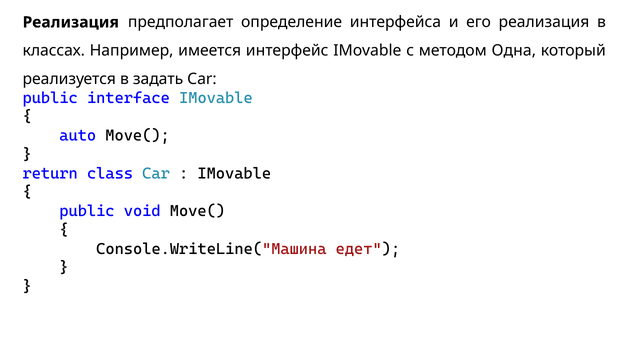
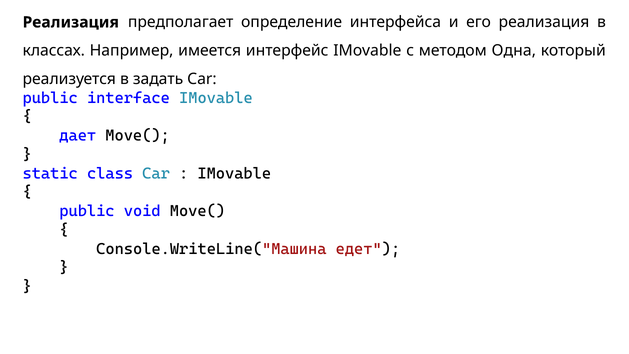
auto: auto -> дает (78, 135)
return: return -> static (50, 173)
